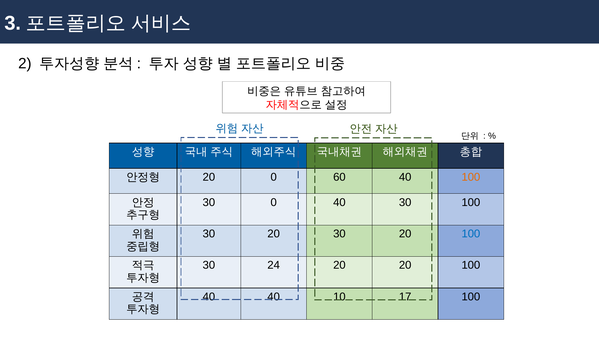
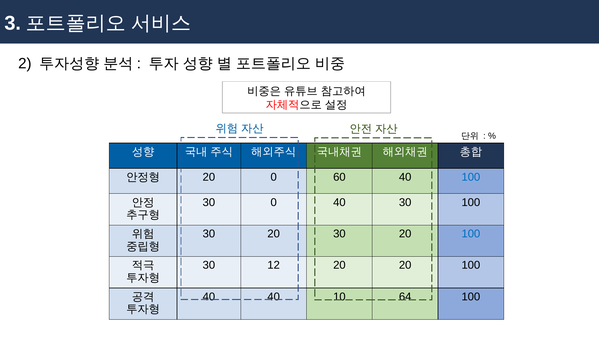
100 colour: orange -> blue (471, 177)
24: 24 -> 12 (274, 265)
17: 17 -> 64 (405, 297)
